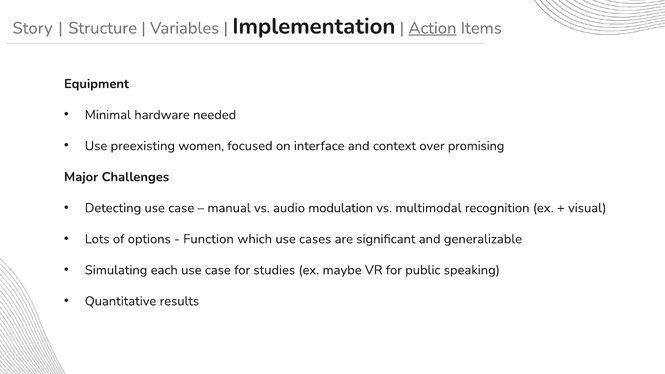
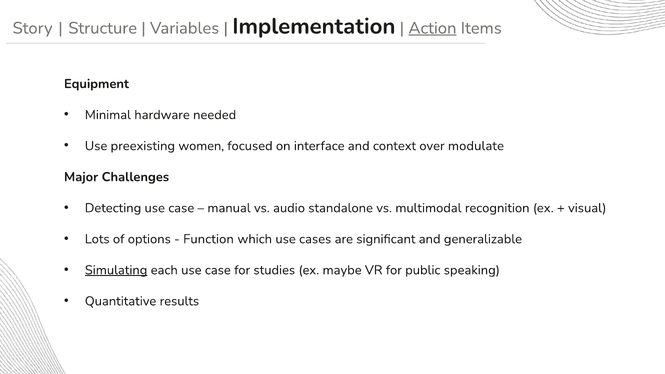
promising: promising -> modulate (476, 146)
modulation: modulation -> standalone (341, 208)
Simulating underline: none -> present (116, 270)
